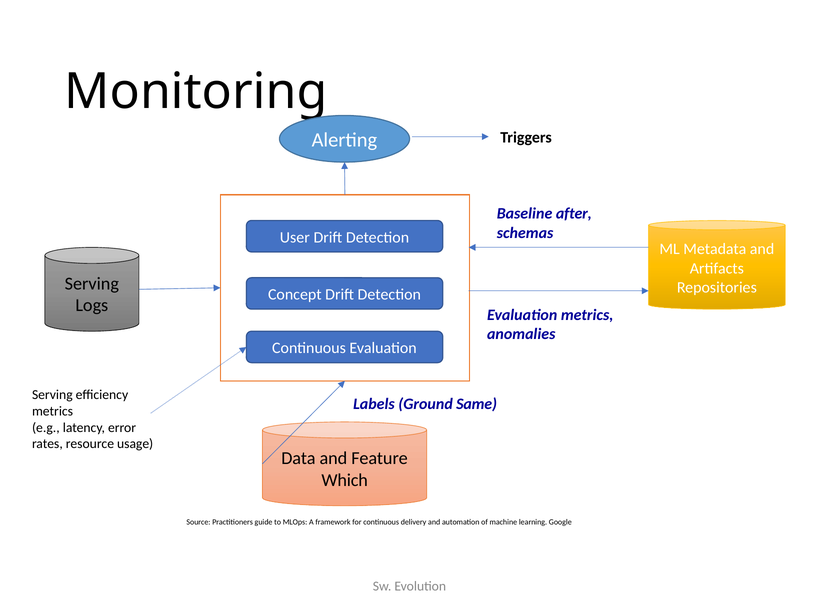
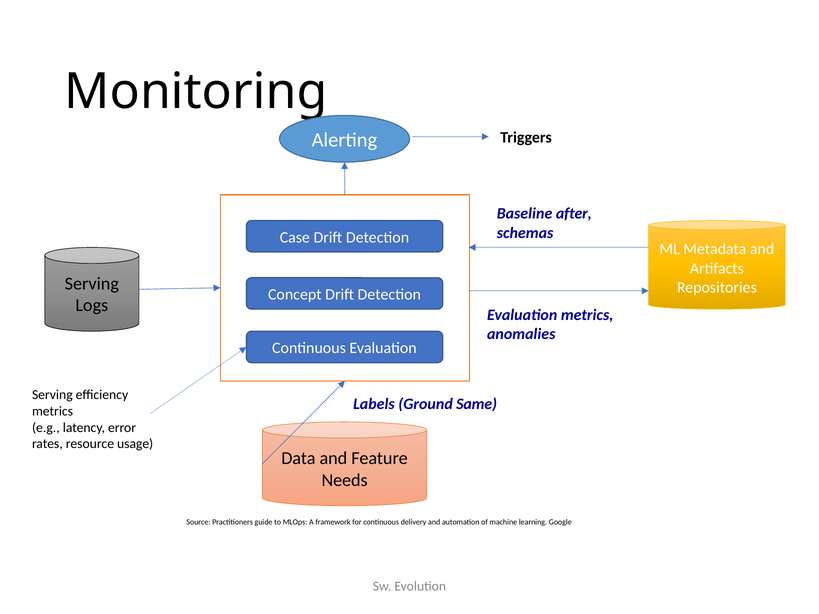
User: User -> Case (295, 237)
Which: Which -> Needs (345, 480)
